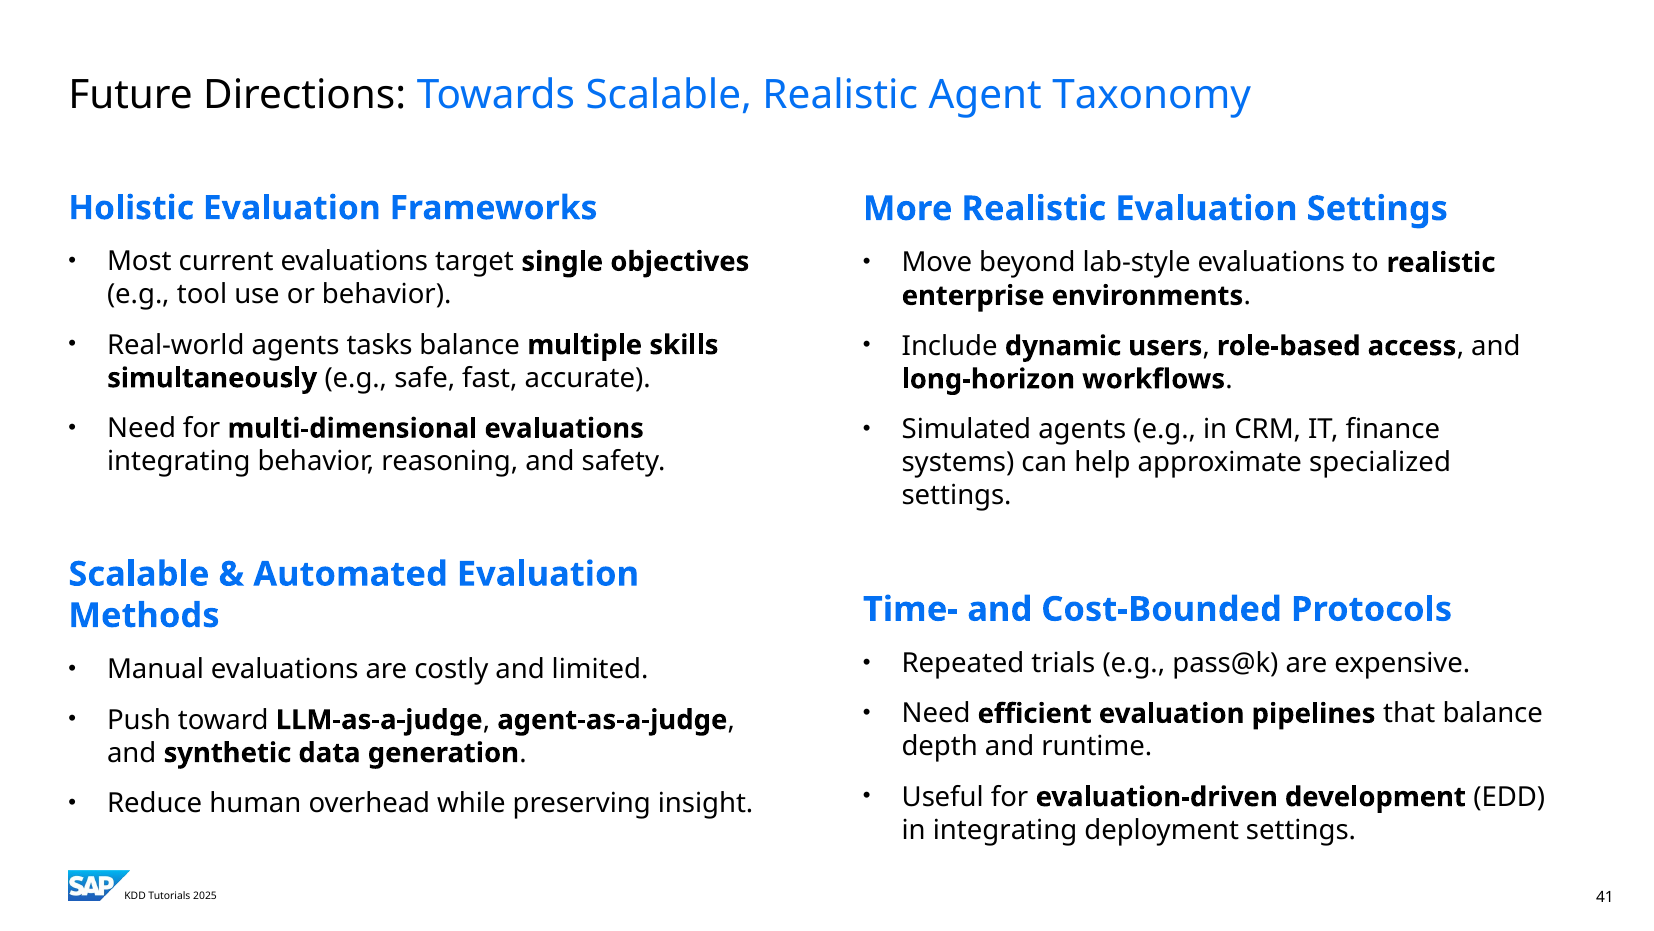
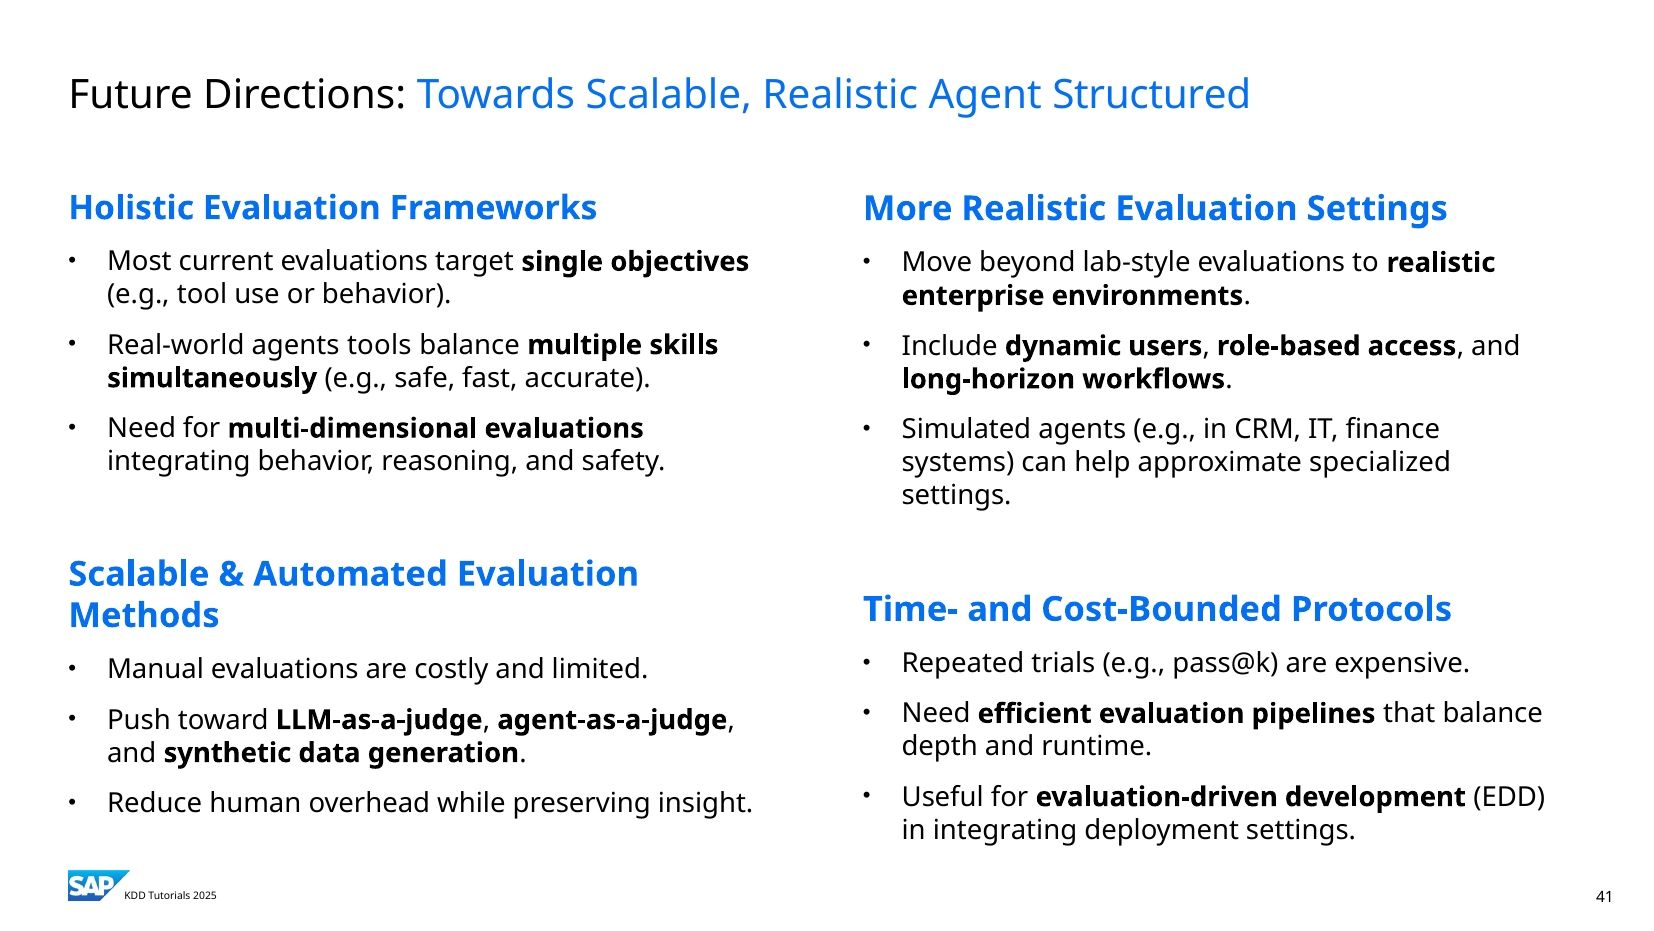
Taxonomy: Taxonomy -> Structured (1152, 95)
tasks: tasks -> tools (379, 345)
